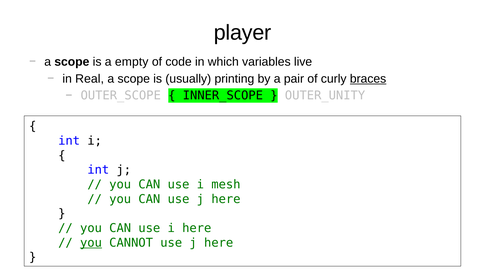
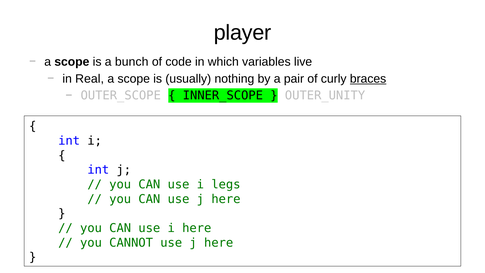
empty: empty -> bunch (132, 62)
printing: printing -> nothing (234, 79)
mesh: mesh -> legs (226, 184)
you underline: present -> none (91, 243)
